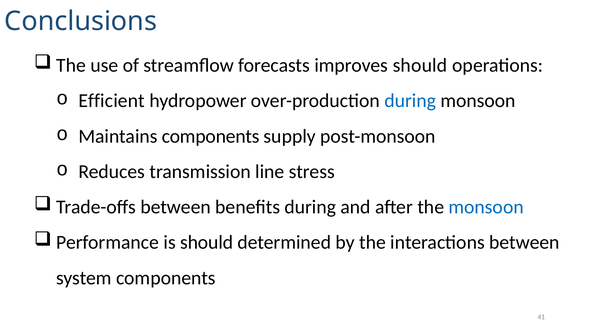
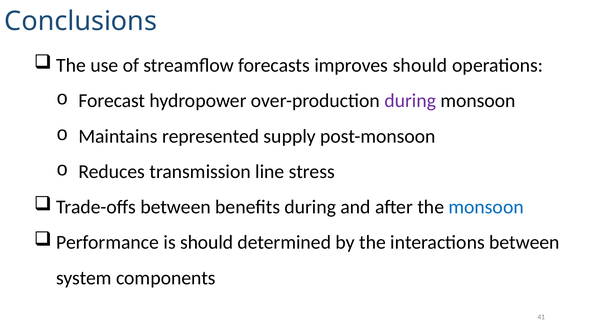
Efficient: Efficient -> Forecast (112, 101)
during colour: blue -> purple (410, 101)
Maintains components: components -> represented (211, 136)
